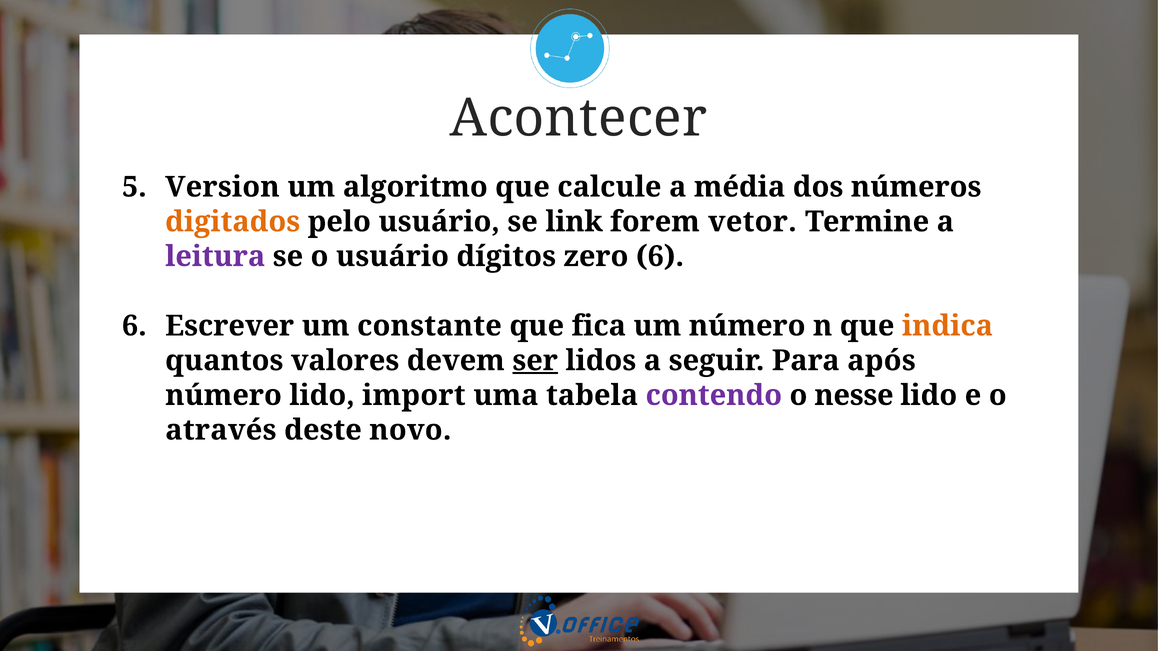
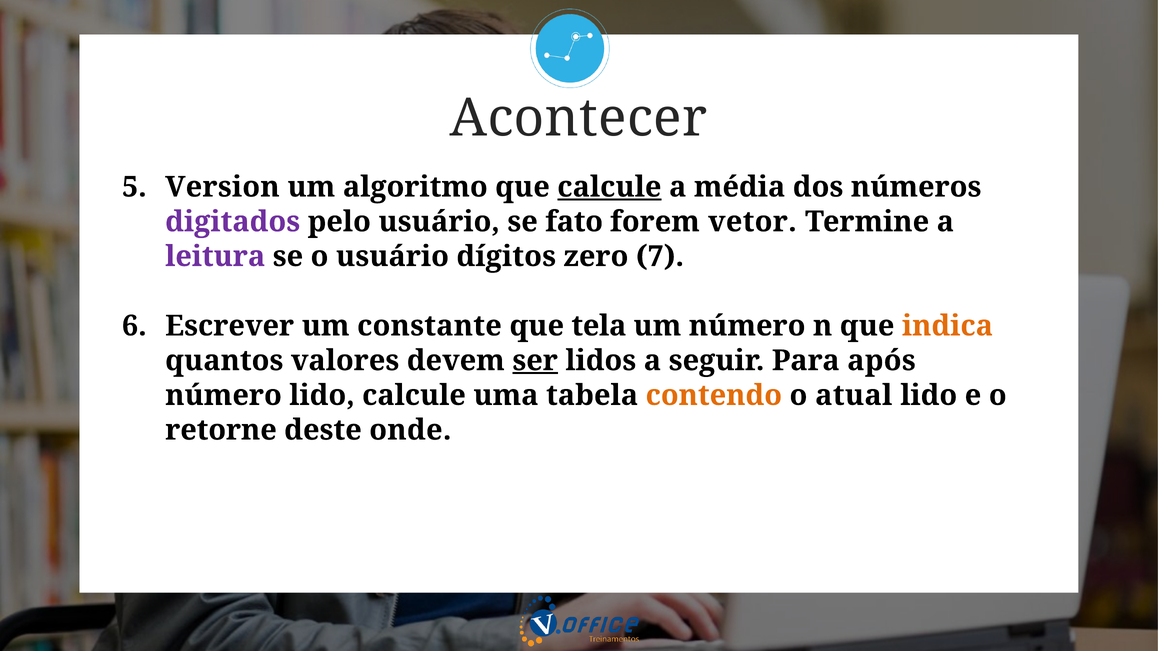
calcule underline: none -> present (609, 187)
digitados colour: orange -> purple (233, 222)
link: link -> fato (574, 222)
zero 6: 6 -> 7 (660, 257)
fica: fica -> tela (599, 326)
lido import: import -> calcule (414, 396)
contendo colour: purple -> orange (714, 396)
nesse: nesse -> atual (854, 396)
através: através -> retorne (221, 430)
novo: novo -> onde (410, 430)
